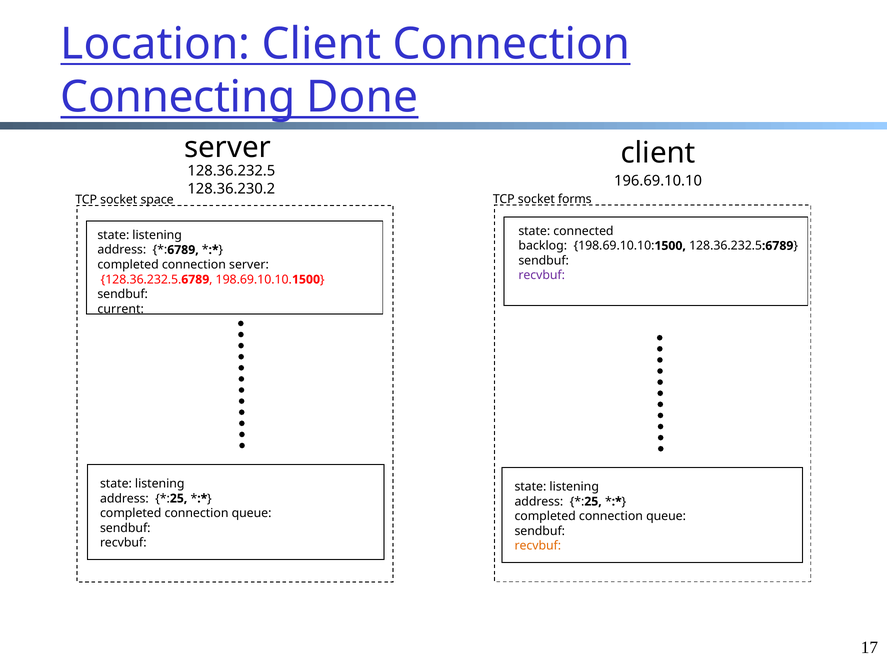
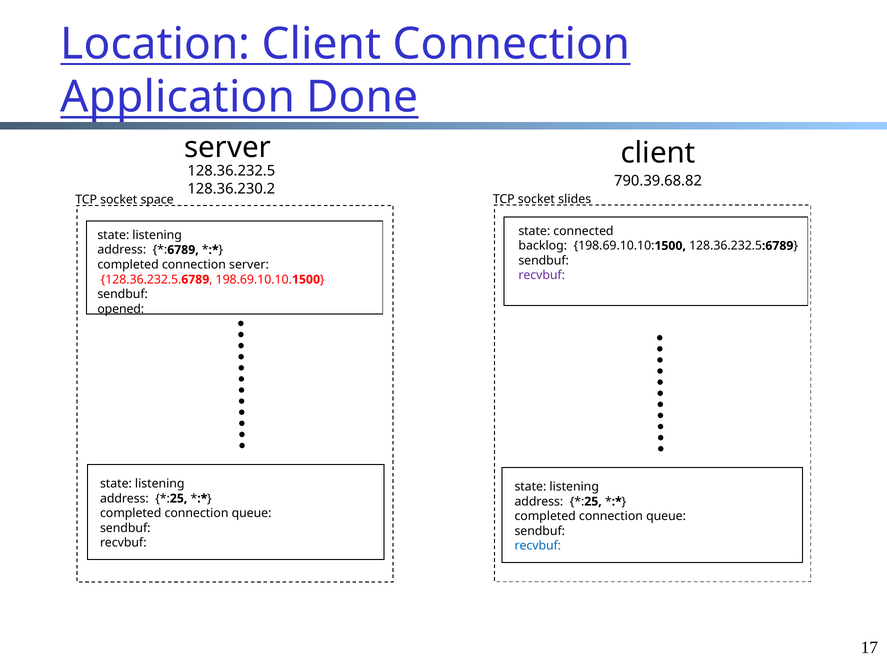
Connecting: Connecting -> Application (178, 97)
196.69.10.10: 196.69.10.10 -> 790.39.68.82 (658, 181)
forms: forms -> slides (575, 199)
current: current -> opened (121, 309)
recvbuf colour: orange -> blue (538, 546)
